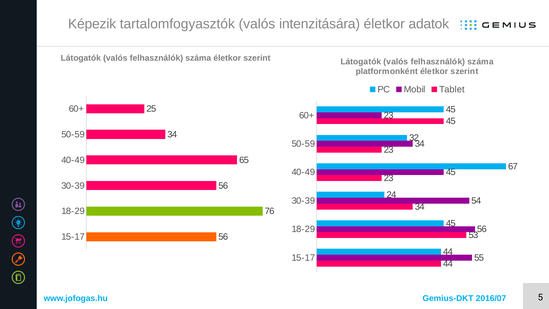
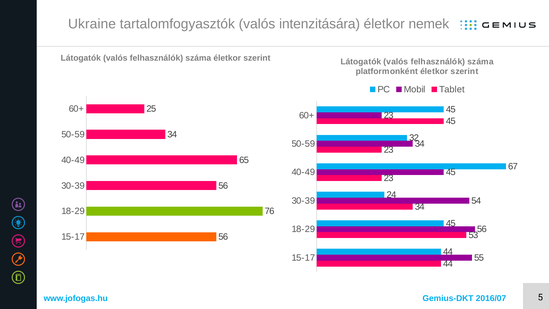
Képezik: Képezik -> Ukraine (92, 24)
adatok: adatok -> nemek (429, 24)
